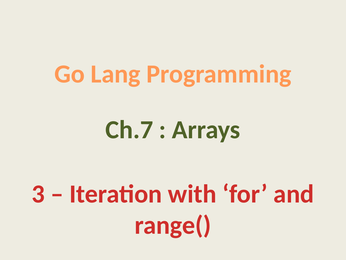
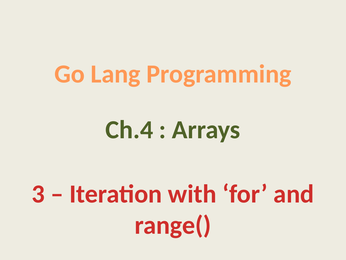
Ch.7: Ch.7 -> Ch.4 (129, 130)
